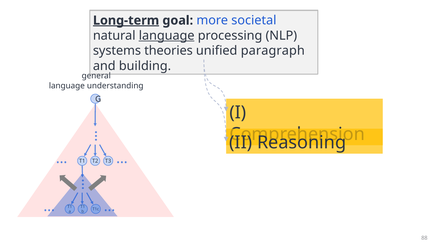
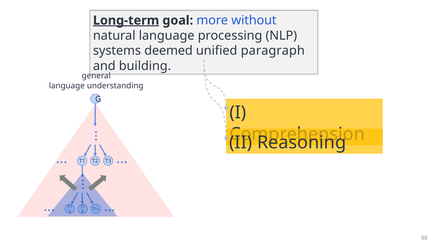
societal: societal -> without (254, 20)
language underline: present -> none (167, 36)
theories: theories -> deemed (169, 51)
